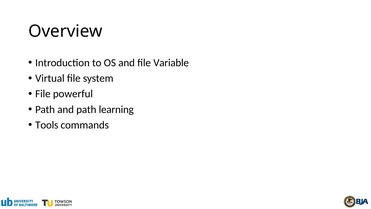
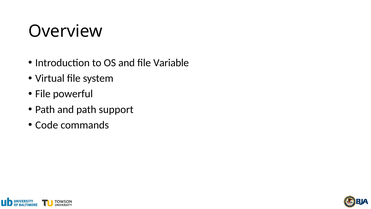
learning: learning -> support (116, 109)
Tools: Tools -> Code (47, 125)
